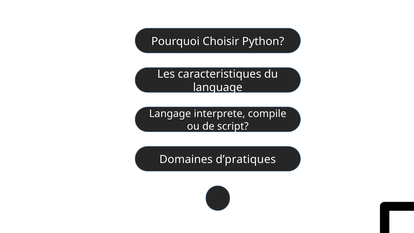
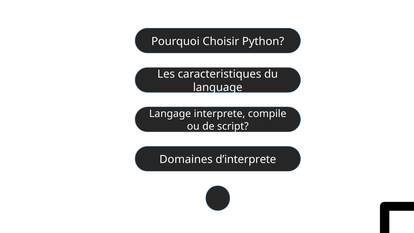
d’pratiques: d’pratiques -> d’interprete (246, 159)
